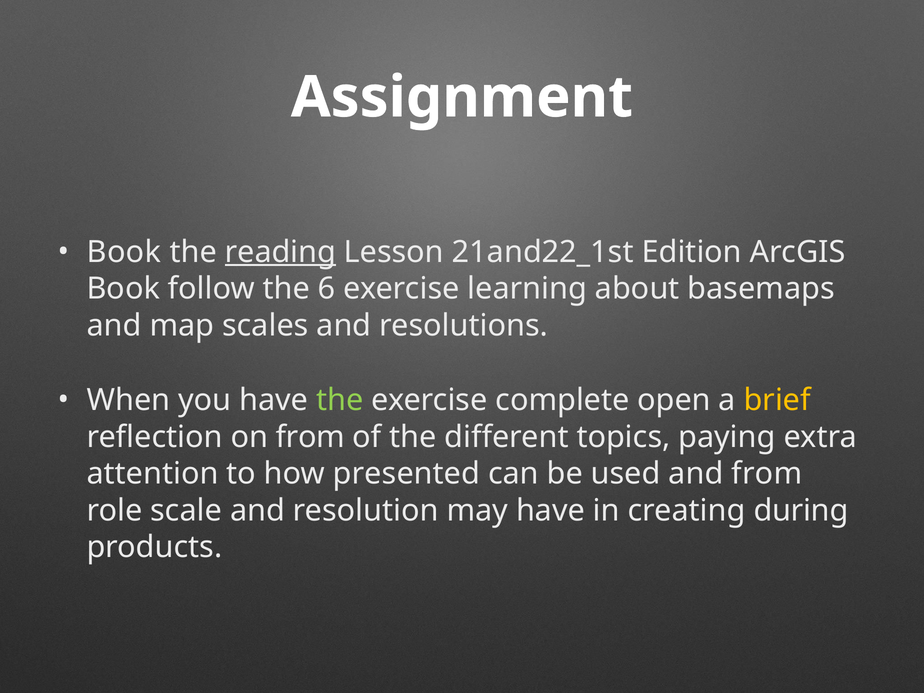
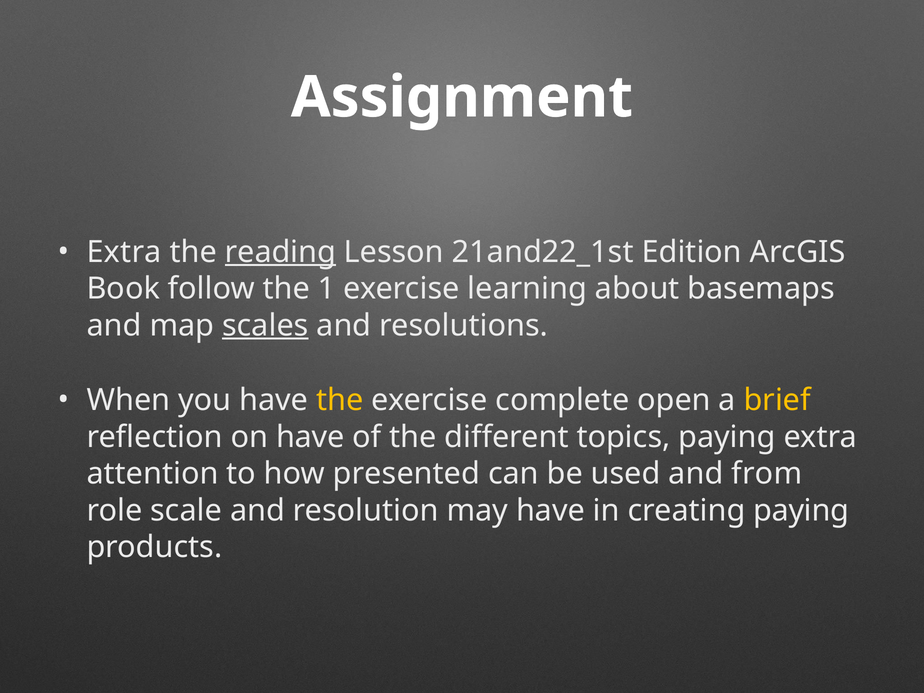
Book: Book -> Extra (124, 252)
6: 6 -> 1 (327, 289)
scales underline: none -> present (265, 325)
the colour: light green -> yellow (340, 400)
on from: from -> have (310, 437)
creating during: during -> paying (801, 511)
